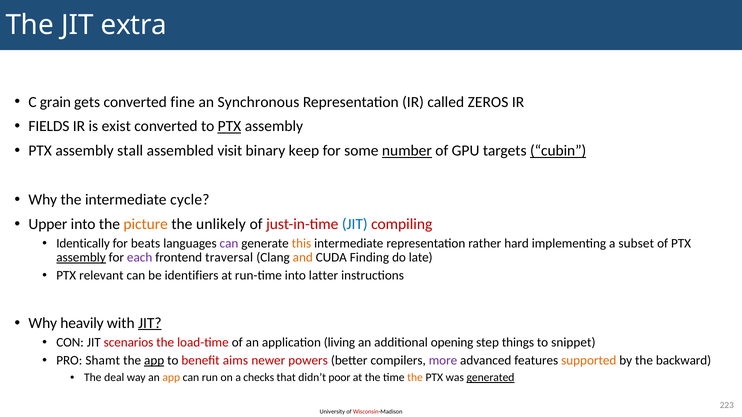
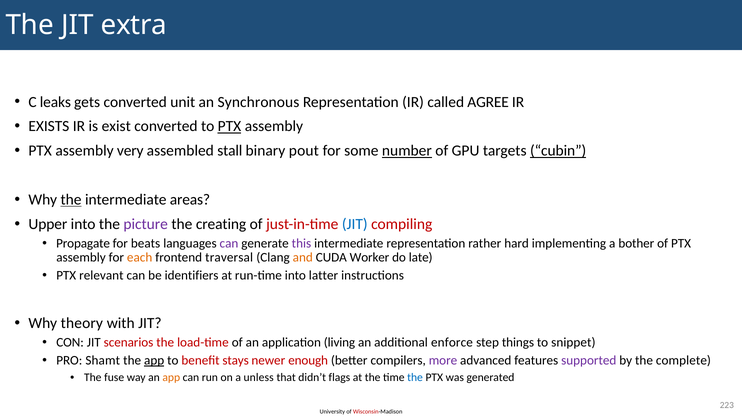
grain: grain -> leaks (55, 102)
fine: fine -> unit (183, 102)
ZEROS: ZEROS -> AGREE (488, 102)
FIELDS: FIELDS -> EXISTS (49, 126)
stall: stall -> very (130, 151)
visit: visit -> stall (230, 151)
keep: keep -> pout (304, 151)
the underline: none -> present (71, 200)
cycle: cycle -> areas (190, 200)
picture colour: orange -> purple (146, 224)
unlikely: unlikely -> creating (221, 224)
Identically: Identically -> Propagate (83, 243)
this colour: orange -> purple (301, 243)
subset: subset -> bother (636, 243)
assembly underline: present -> none (81, 258)
each colour: purple -> orange (140, 258)
Finding: Finding -> Worker (370, 258)
heavily: heavily -> theory (82, 323)
JIT underline: present -> none (150, 323)
opening: opening -> enforce (452, 343)
aims: aims -> stays (236, 361)
powers: powers -> enough (308, 361)
supported colour: orange -> purple (589, 361)
backward: backward -> complete (683, 361)
deal: deal -> fuse (114, 378)
checks: checks -> unless (259, 378)
poor: poor -> flags (339, 378)
the colour: orange -> blue (415, 378)
generated underline: present -> none (491, 378)
